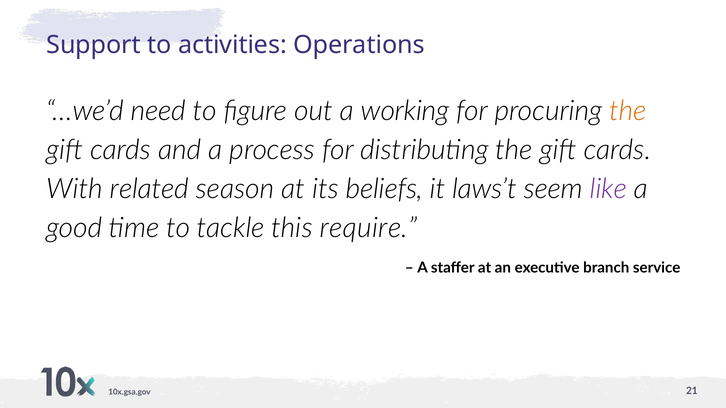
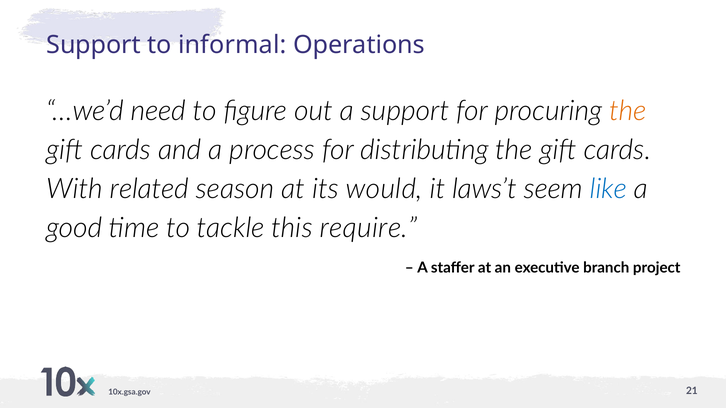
activities: activities -> informal (232, 45)
a working: working -> support (405, 111)
beliefs: beliefs -> would (384, 189)
like colour: purple -> blue (608, 189)
service: service -> project (657, 268)
